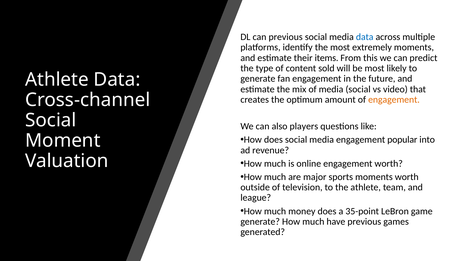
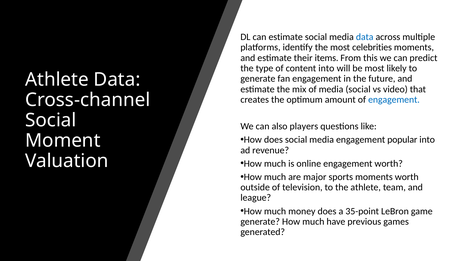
can previous: previous -> estimate (286, 37)
extremely: extremely -> celebrities (372, 47)
content sold: sold -> into (326, 68)
engagement colour: orange -> blue (394, 100)
